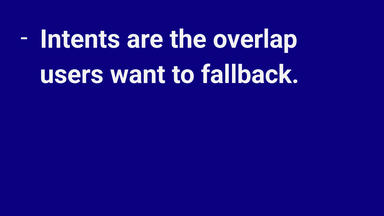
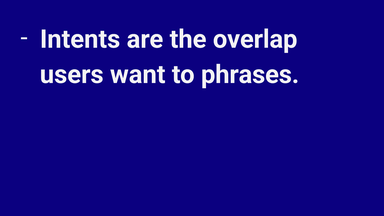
fallback: fallback -> phrases (250, 75)
